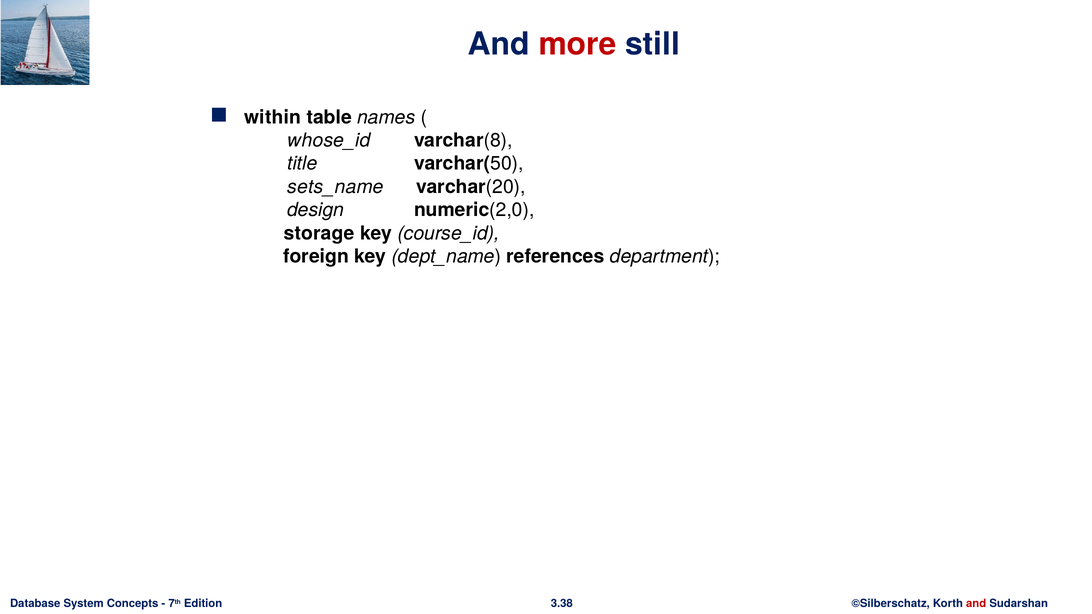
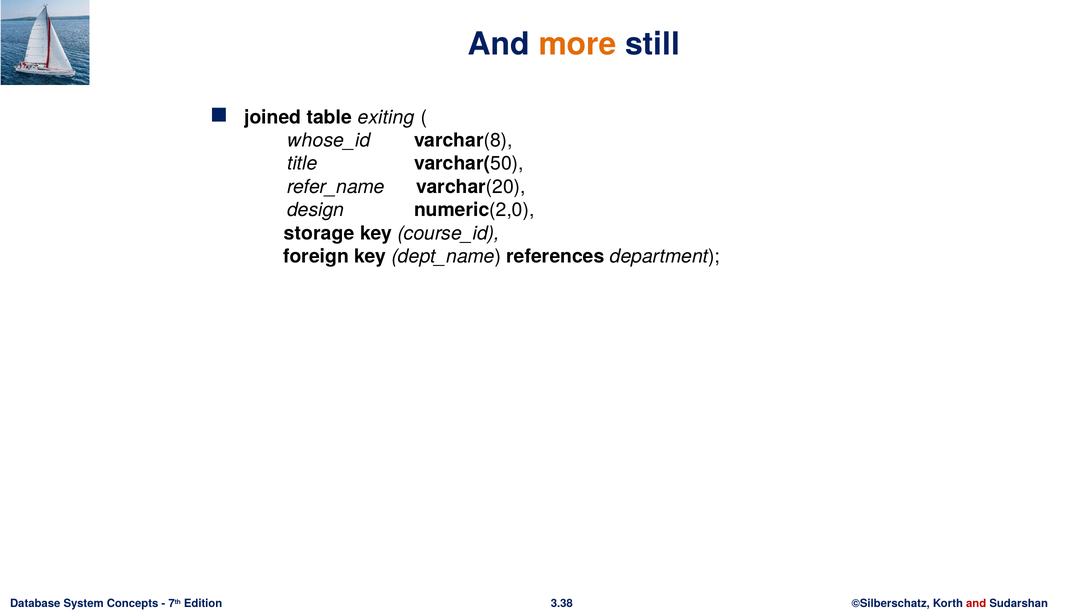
more colour: red -> orange (577, 44)
within: within -> joined (273, 117)
names: names -> exiting (386, 117)
sets_name: sets_name -> refer_name (336, 187)
